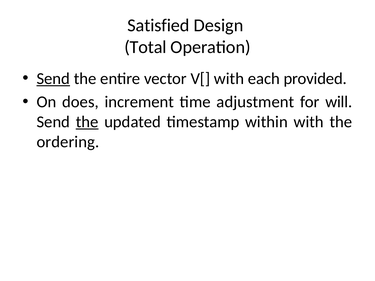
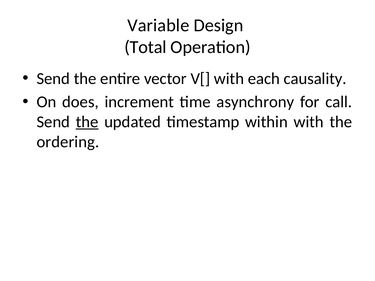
Satisfied: Satisfied -> Variable (158, 25)
Send underline: present -> none (53, 79)
provided: provided -> causality (315, 79)
adjustment: adjustment -> asynchrony (255, 102)
will: will -> call (339, 102)
